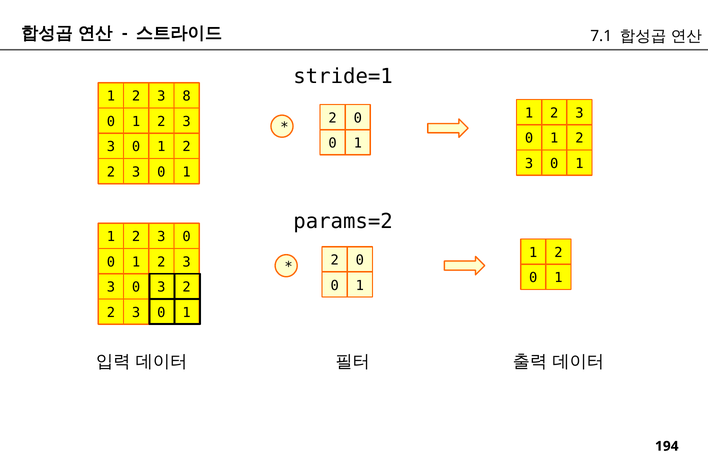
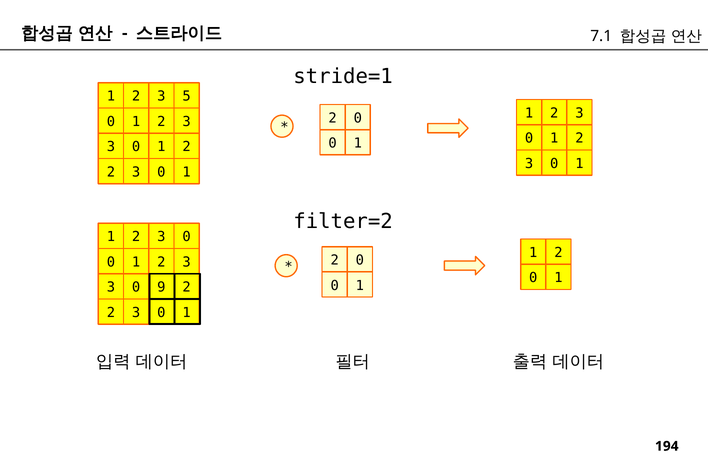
8: 8 -> 5 (187, 96)
params=2: params=2 -> filter=2 (343, 222)
0 3: 3 -> 9 (161, 287)
